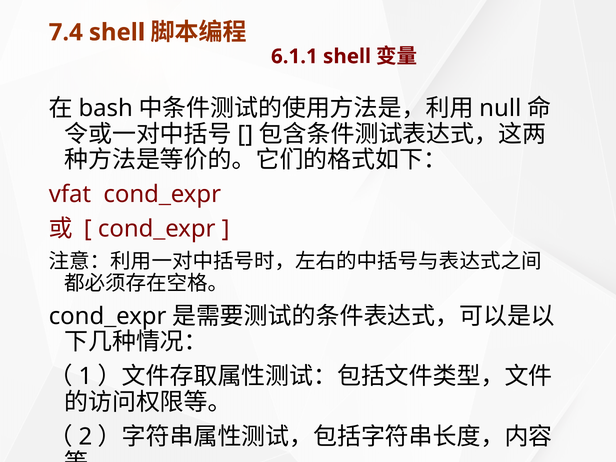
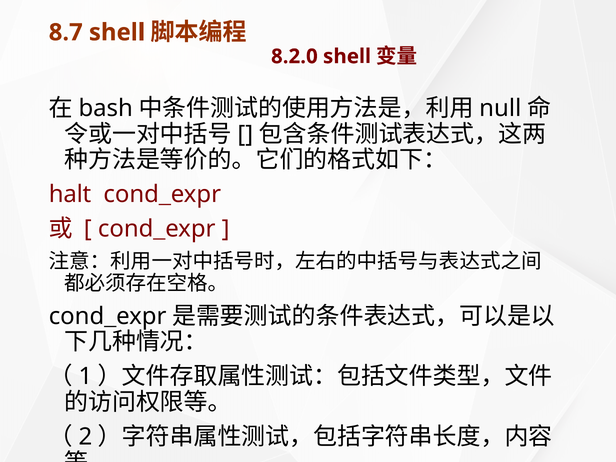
7.4: 7.4 -> 8.7 (66, 32)
6.1.1: 6.1.1 -> 8.2.0 (294, 56)
vfat: vfat -> halt (70, 194)
